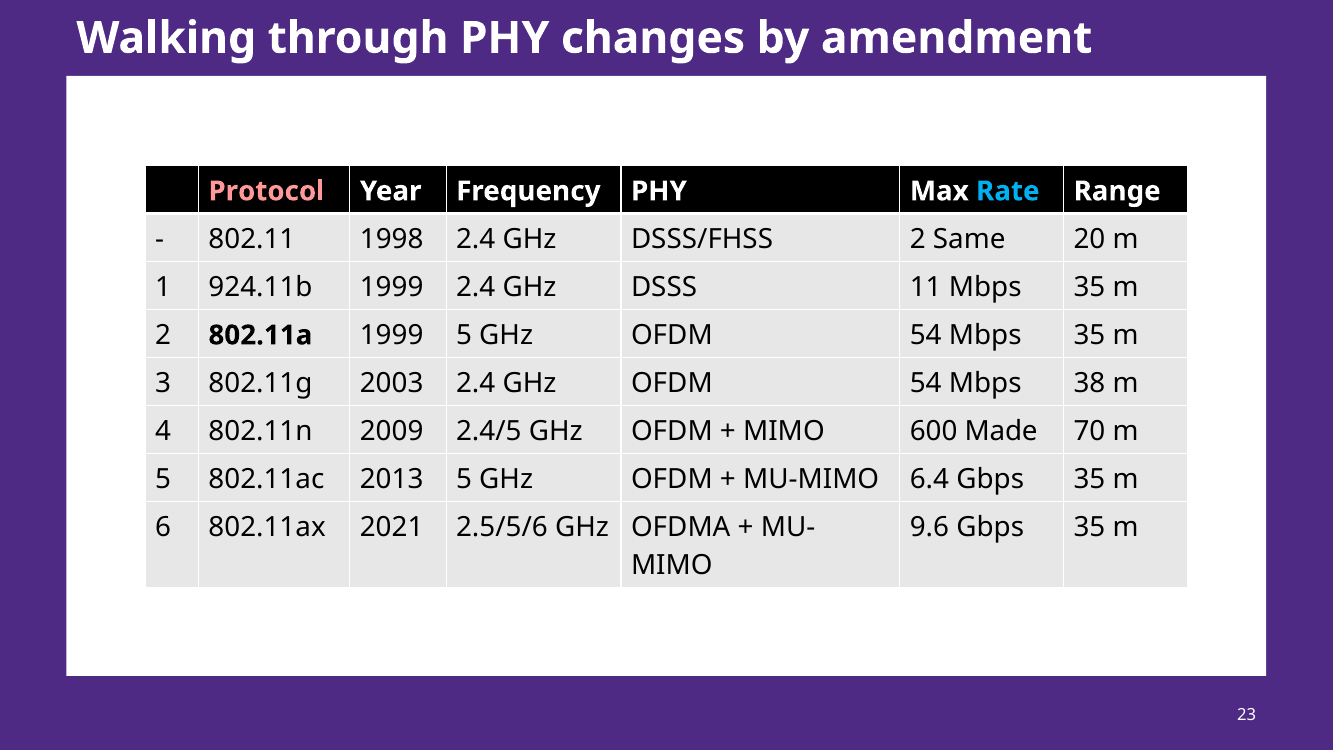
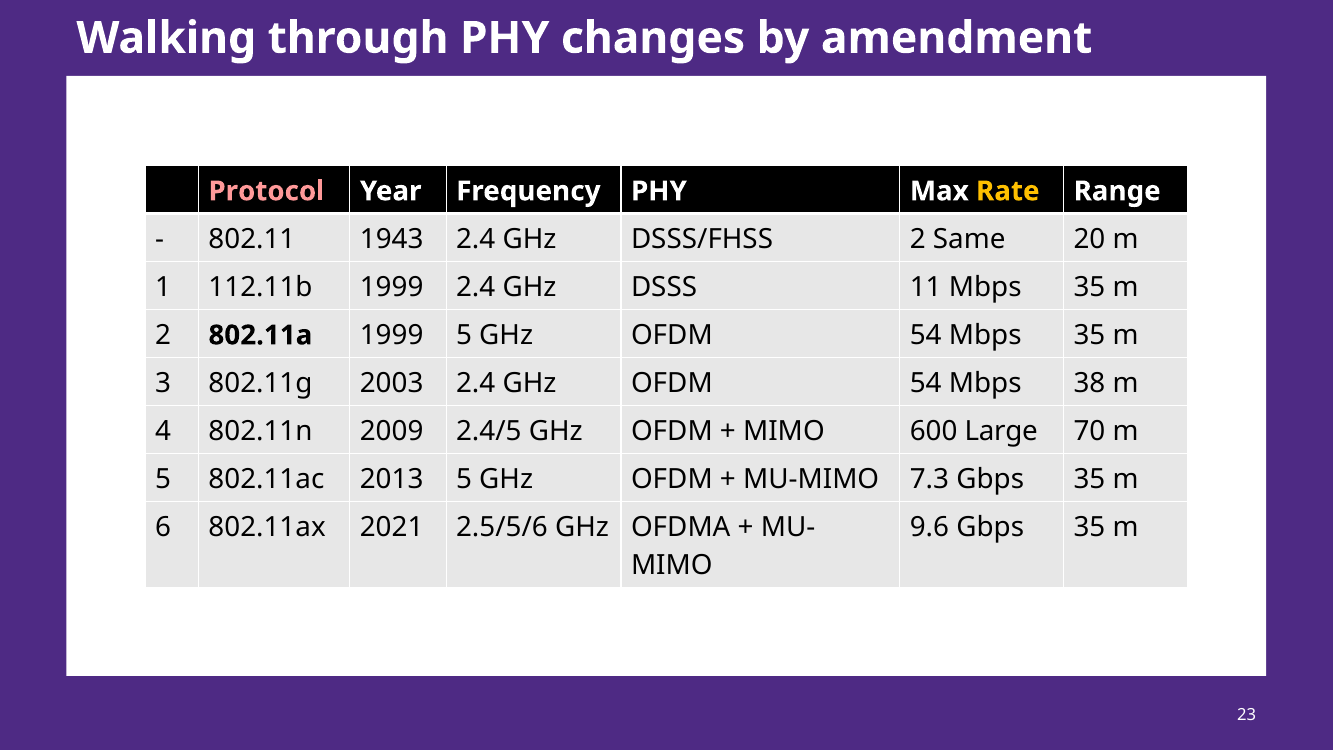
Rate colour: light blue -> yellow (1008, 191)
1998: 1998 -> 1943 (392, 239)
924.11b: 924.11b -> 112.11b (260, 287)
Made: Made -> Large (1001, 431)
6.4: 6.4 -> 7.3 (929, 479)
